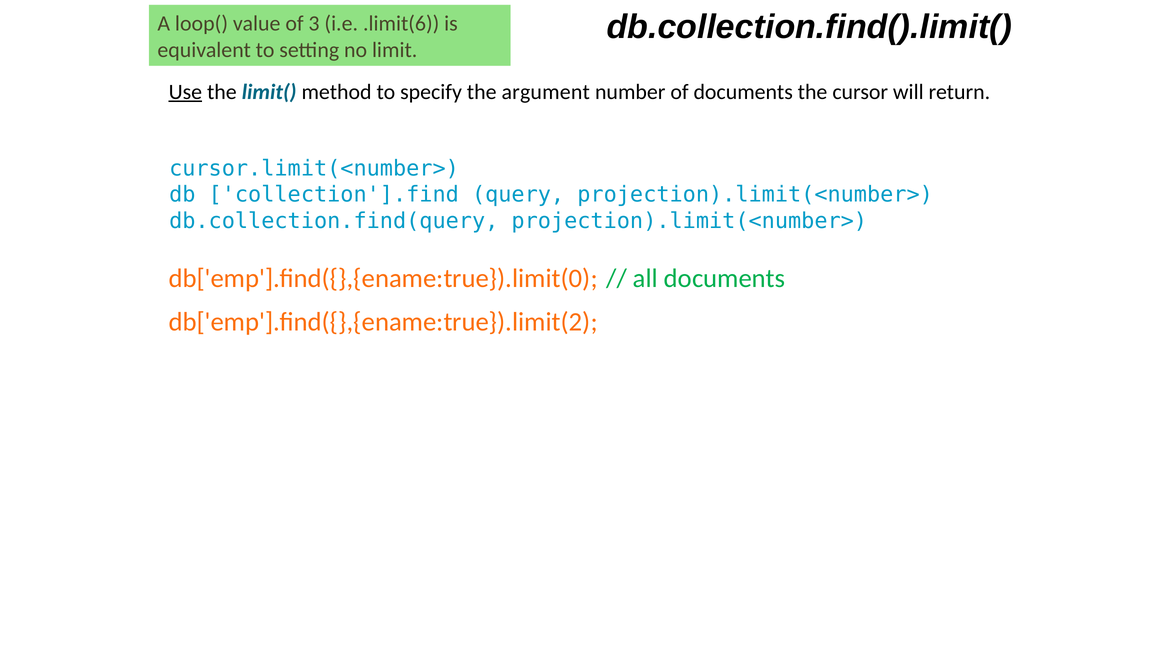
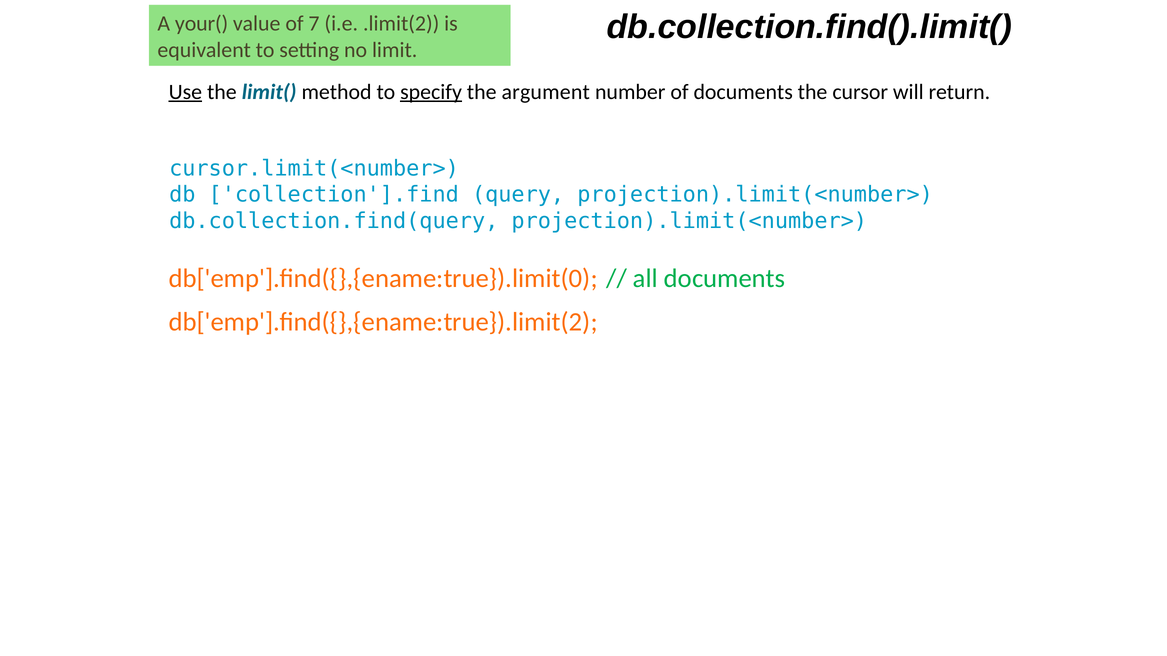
loop(: loop( -> your( (202, 24)
3: 3 -> 7 (314, 24)
.limit(6: .limit(6 -> .limit(2 (401, 24)
specify underline: none -> present (431, 92)
